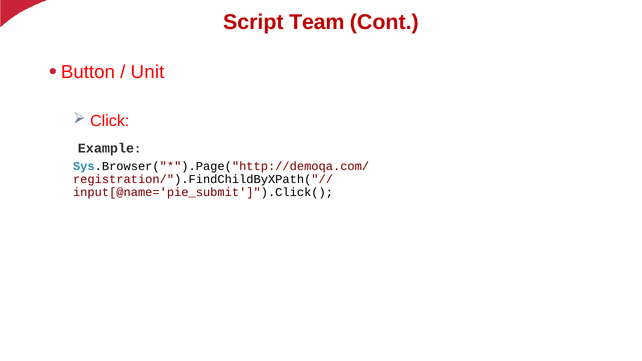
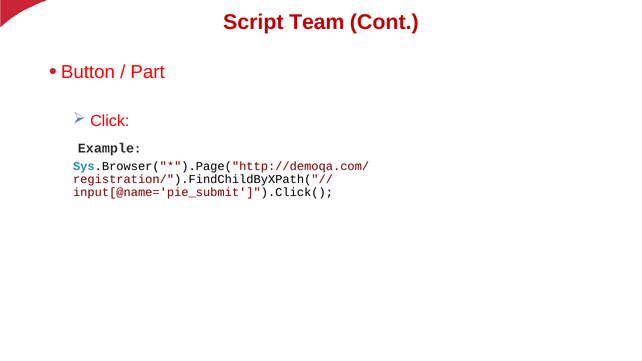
Unit: Unit -> Part (148, 72)
